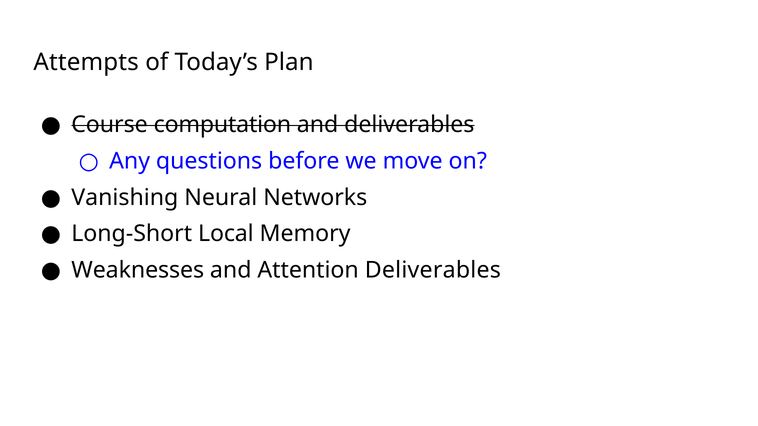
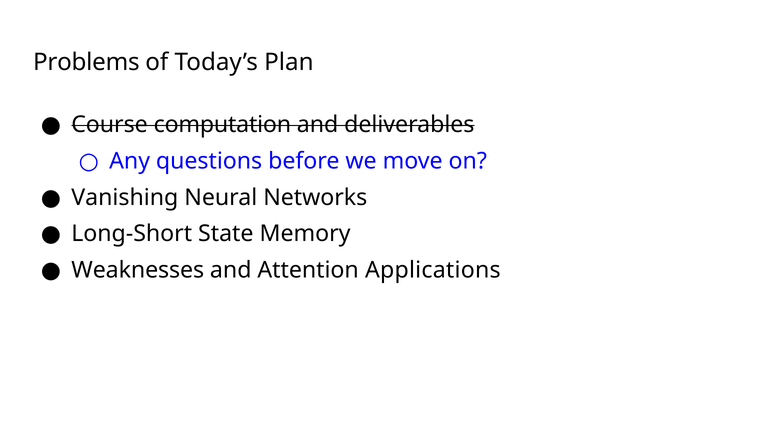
Attempts: Attempts -> Problems (86, 62)
Local: Local -> State (226, 234)
Attention Deliverables: Deliverables -> Applications (433, 270)
